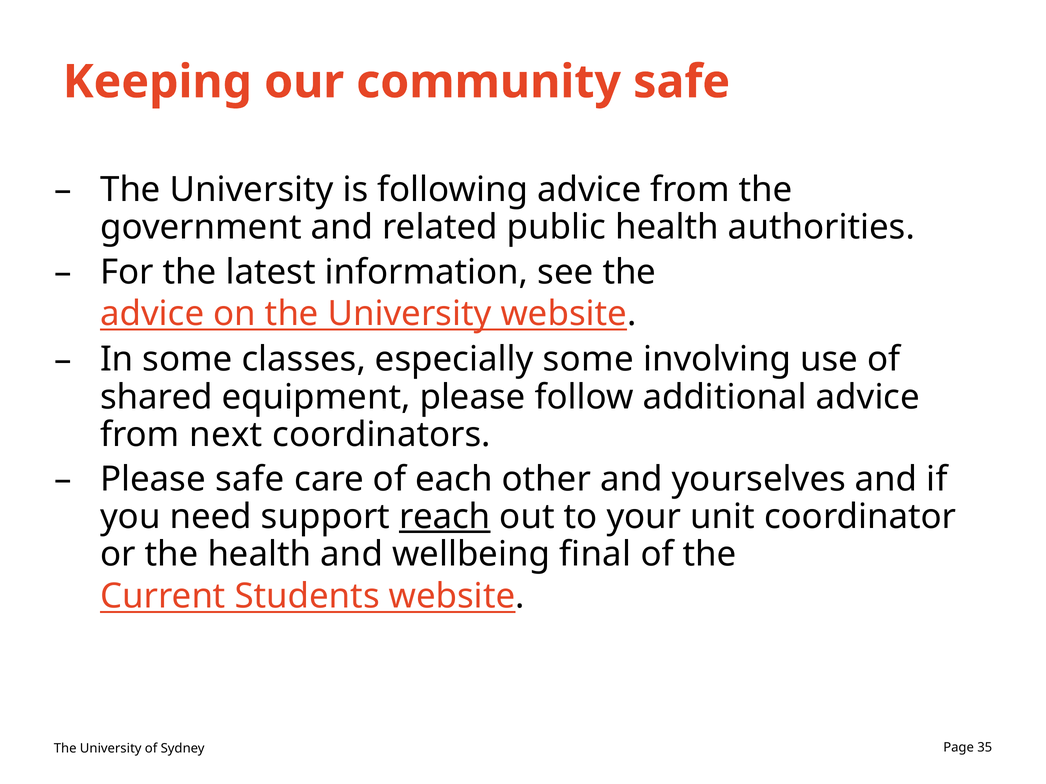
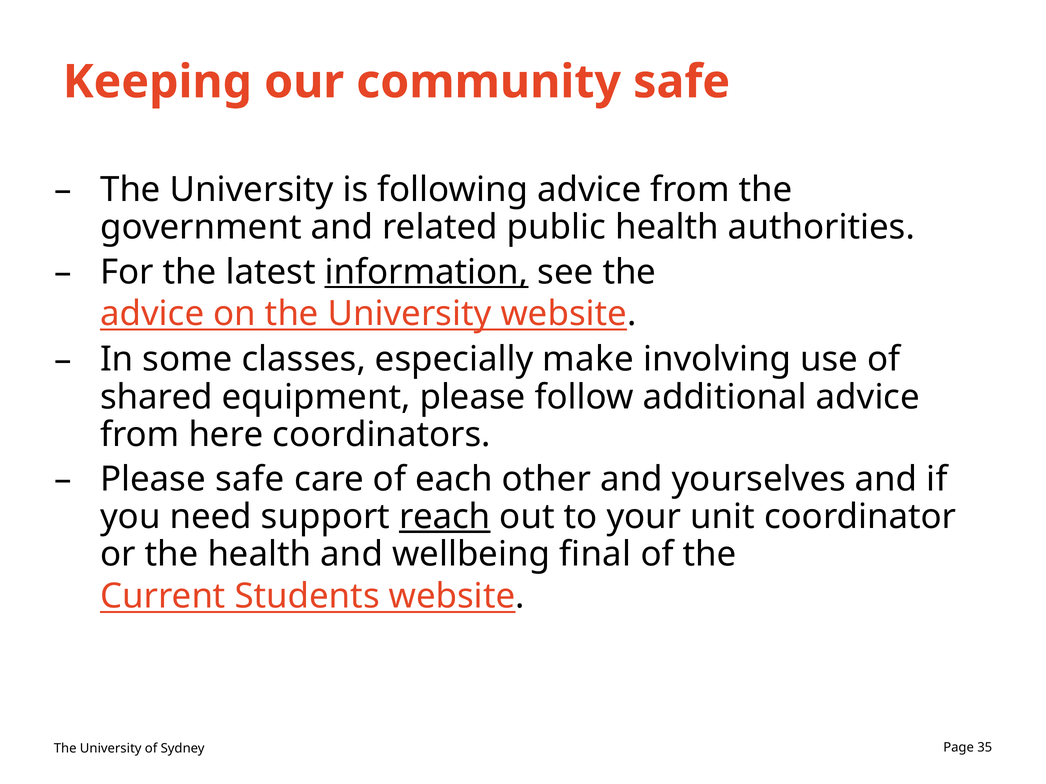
information underline: none -> present (426, 272)
especially some: some -> make (588, 360)
next: next -> here (226, 435)
